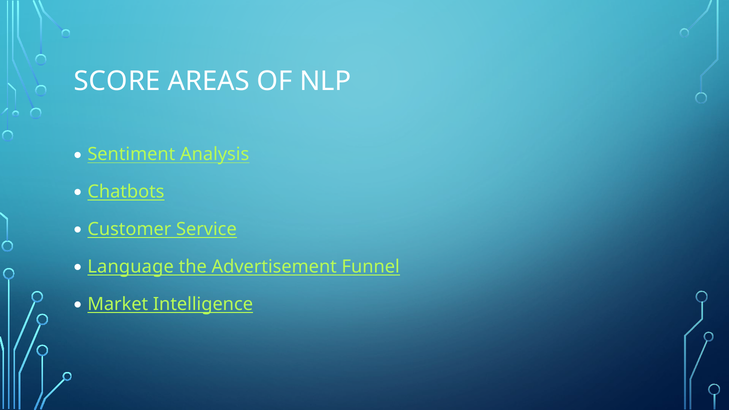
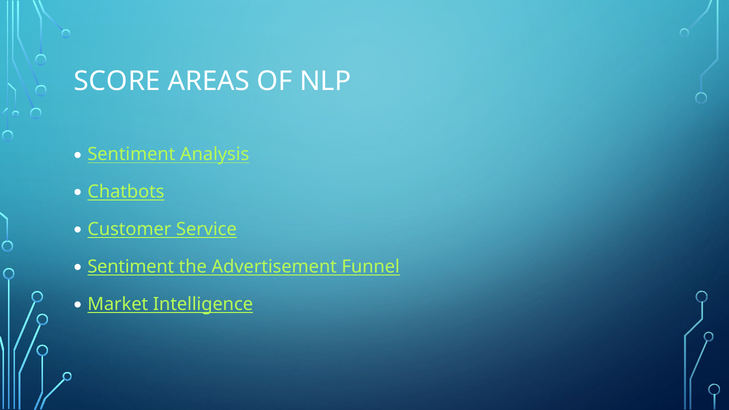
Language: Language -> Sentiment (131, 267)
